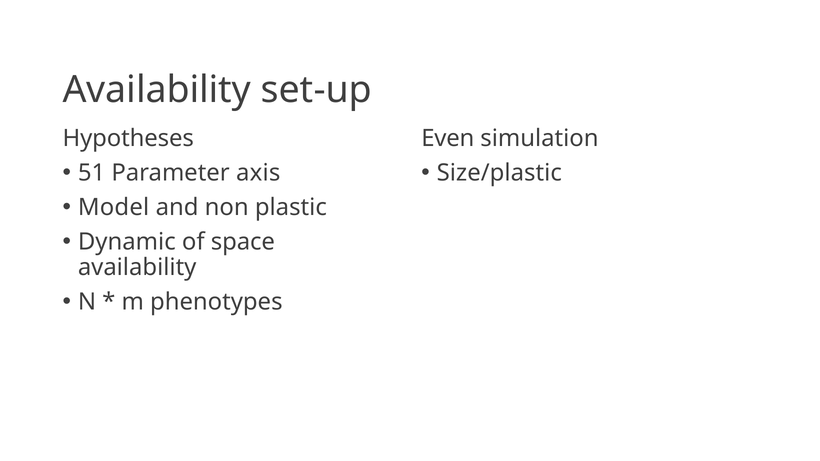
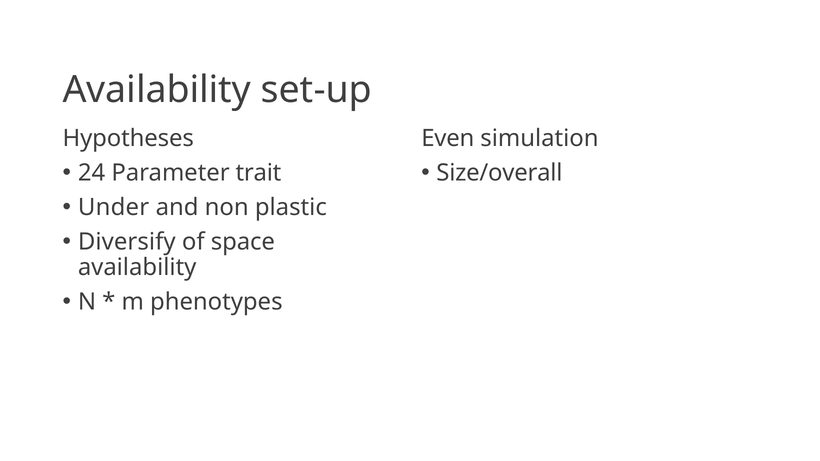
51: 51 -> 24 (92, 173)
axis: axis -> trait (258, 173)
Size/plastic: Size/plastic -> Size/overall (499, 173)
Model: Model -> Under (114, 207)
Dynamic: Dynamic -> Diversify (127, 242)
